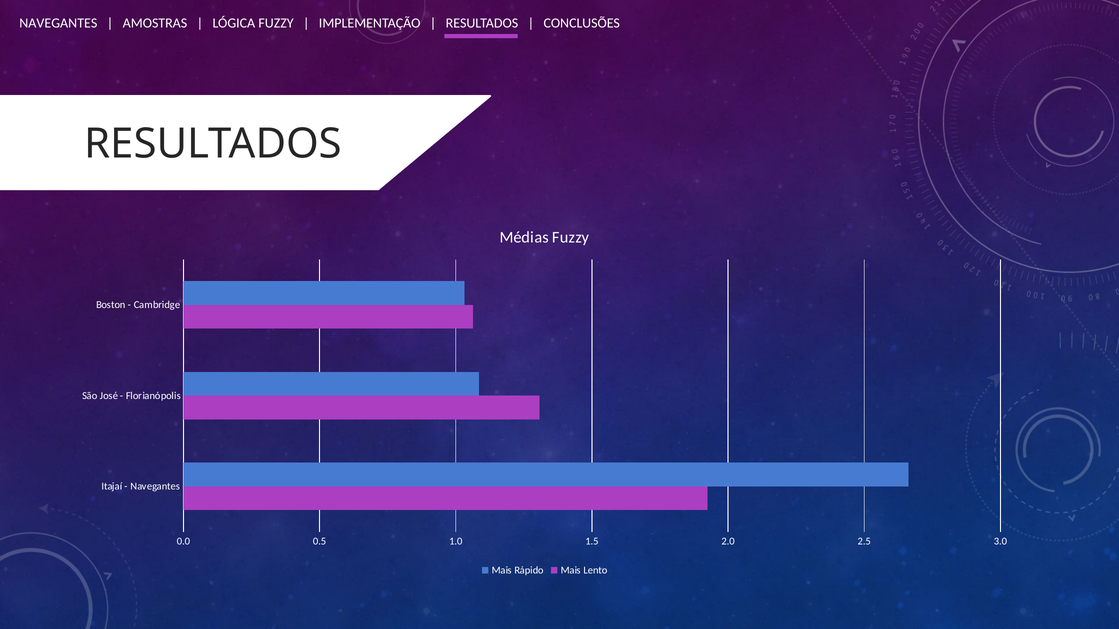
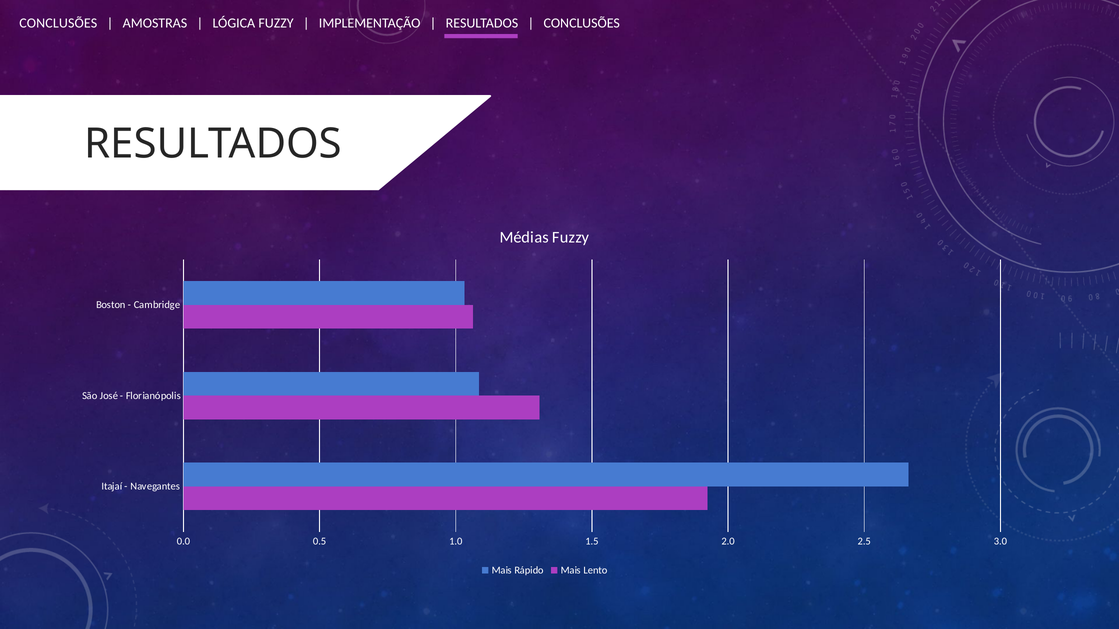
NAVEGANTES: NAVEGANTES -> CONCLUSÕES (58, 23)
